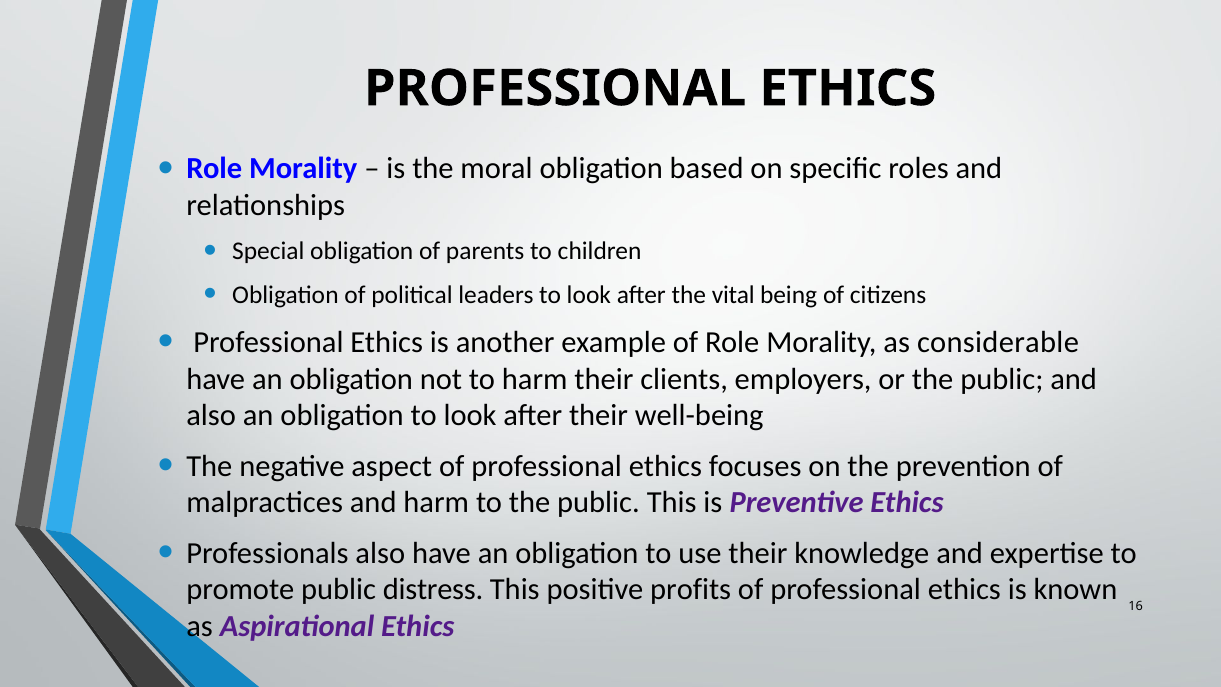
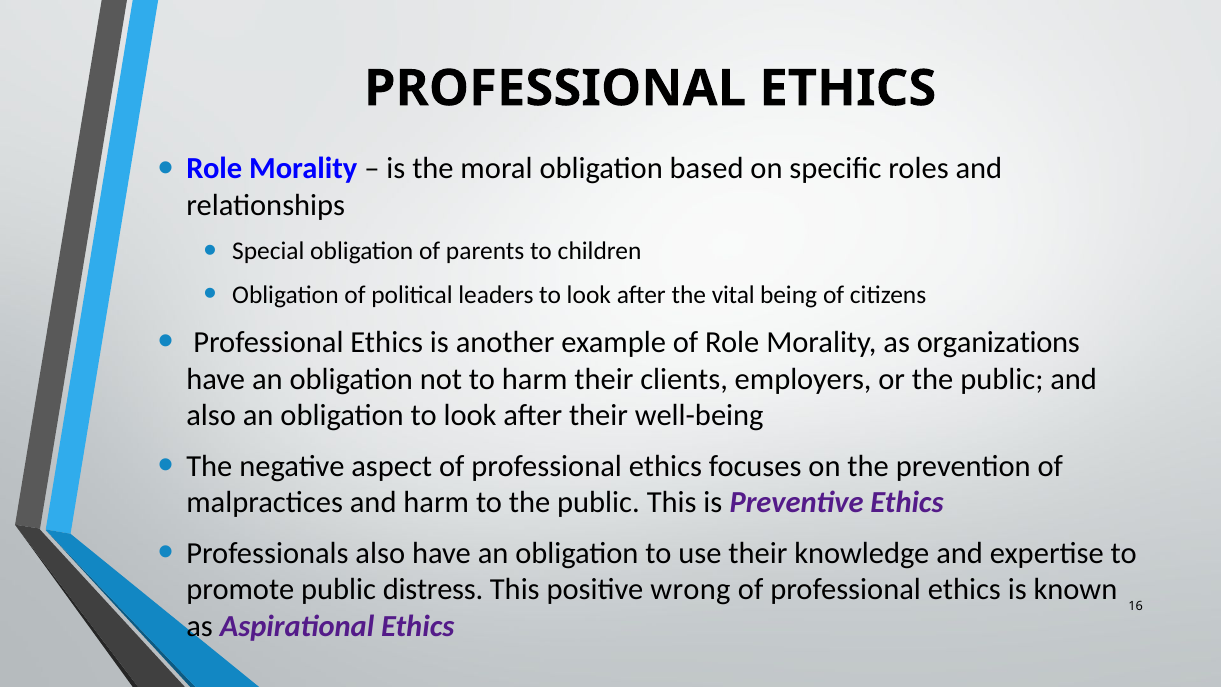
considerable: considerable -> organizations (998, 342)
profits: profits -> wrong (691, 590)
